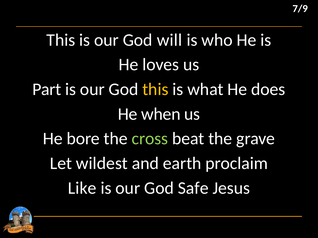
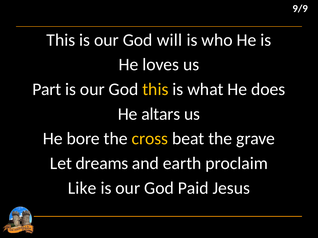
7/9: 7/9 -> 9/9 (300, 9)
when: when -> altars (161, 114)
cross colour: light green -> yellow (150, 139)
wildest: wildest -> dreams (102, 164)
Safe: Safe -> Paid (193, 188)
